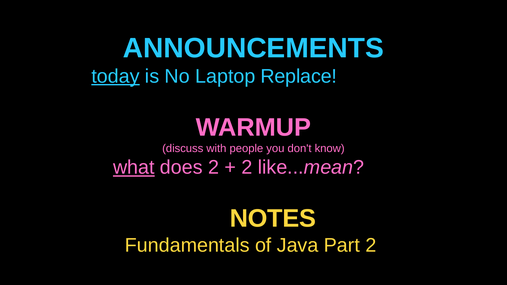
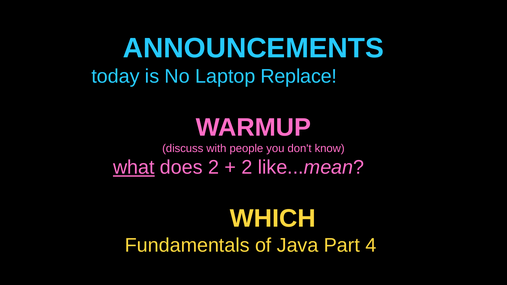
today underline: present -> none (116, 76)
NOTES: NOTES -> WHICH (273, 219)
Part 2: 2 -> 4 (371, 245)
